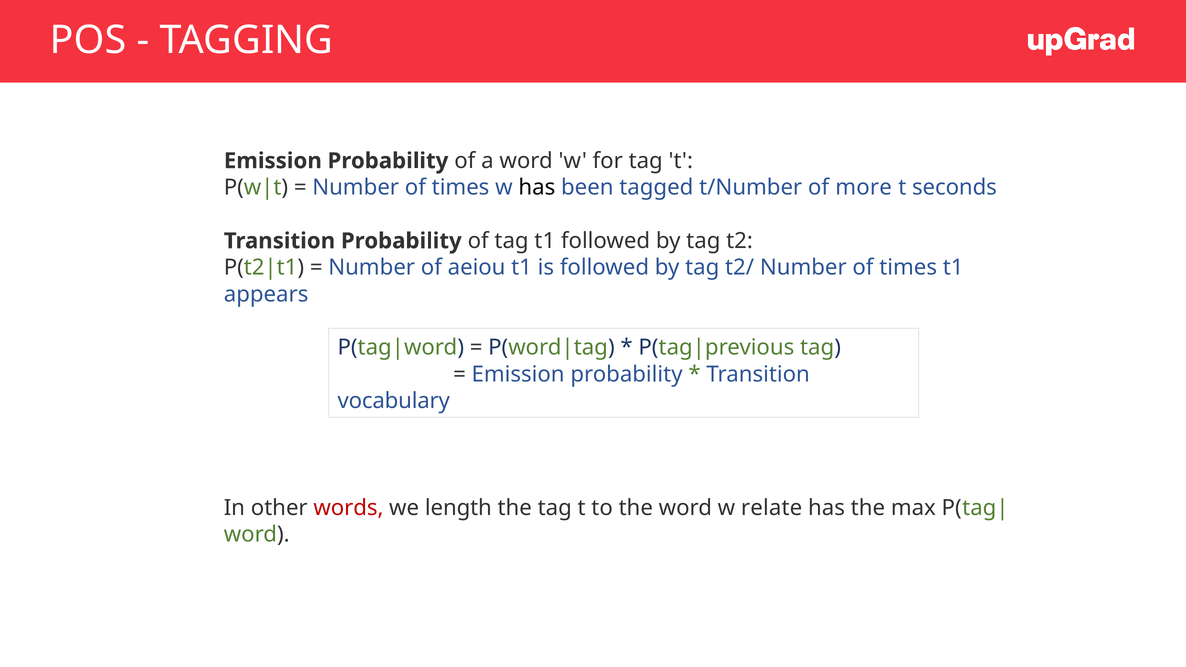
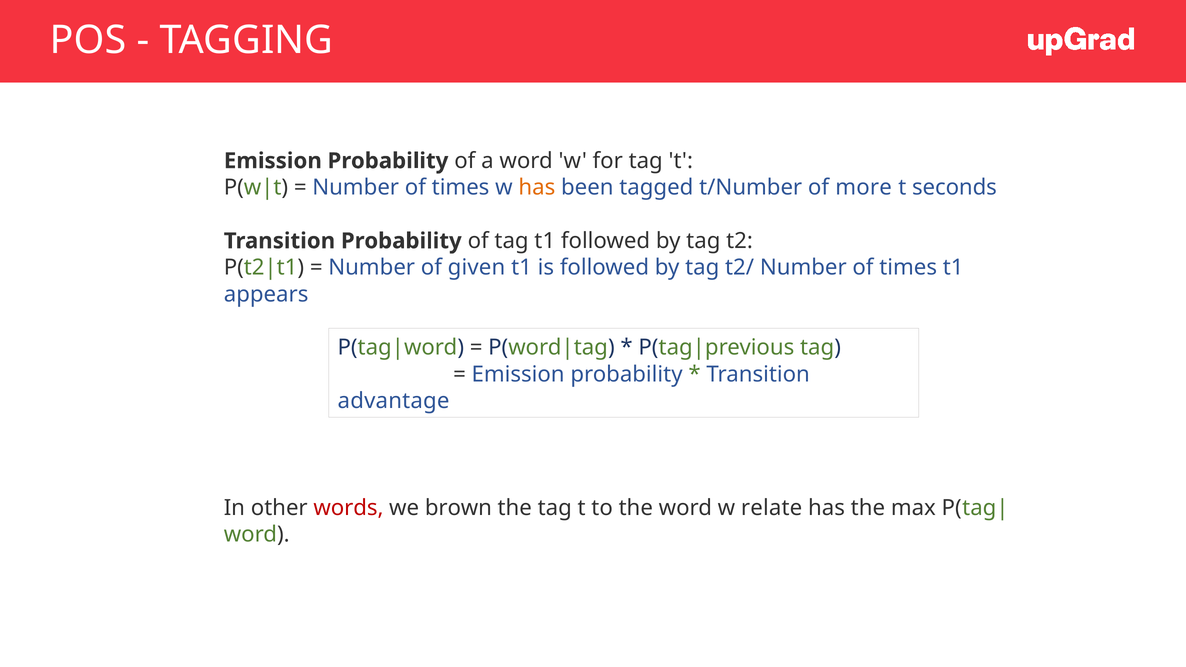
has colour: black -> orange (537, 188)
aeiou: aeiou -> given (476, 268)
vocabulary: vocabulary -> advantage (394, 401)
length: length -> brown (458, 508)
